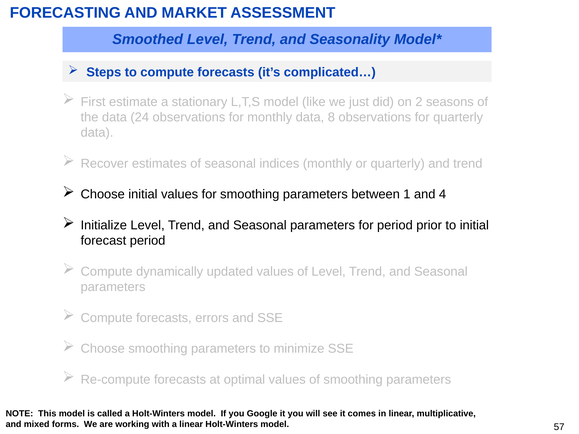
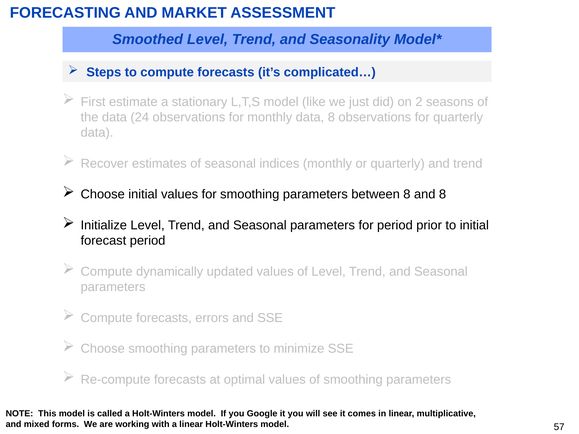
between 1: 1 -> 8 (407, 194)
and 4: 4 -> 8 (443, 194)
